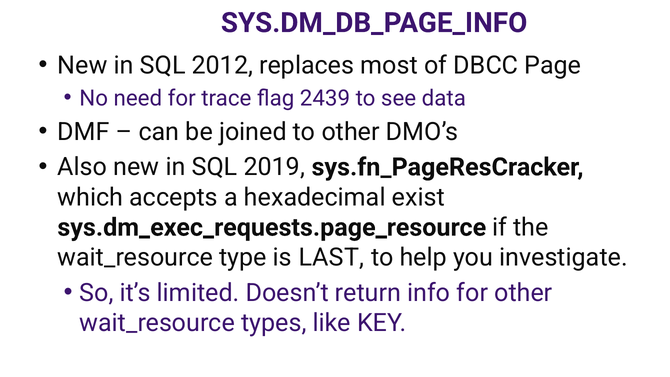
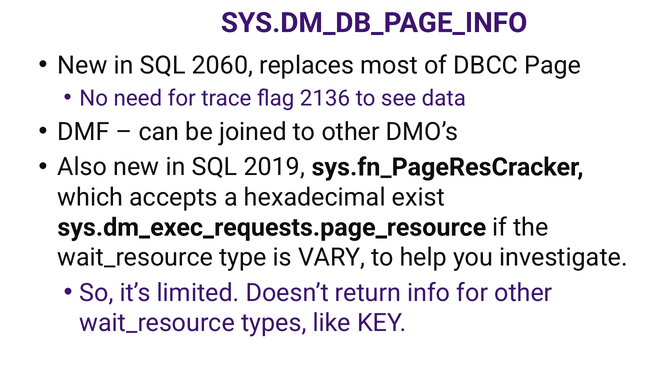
2012: 2012 -> 2060 (222, 65)
2439: 2439 -> 2136 (325, 98)
LAST: LAST -> VARY (332, 257)
